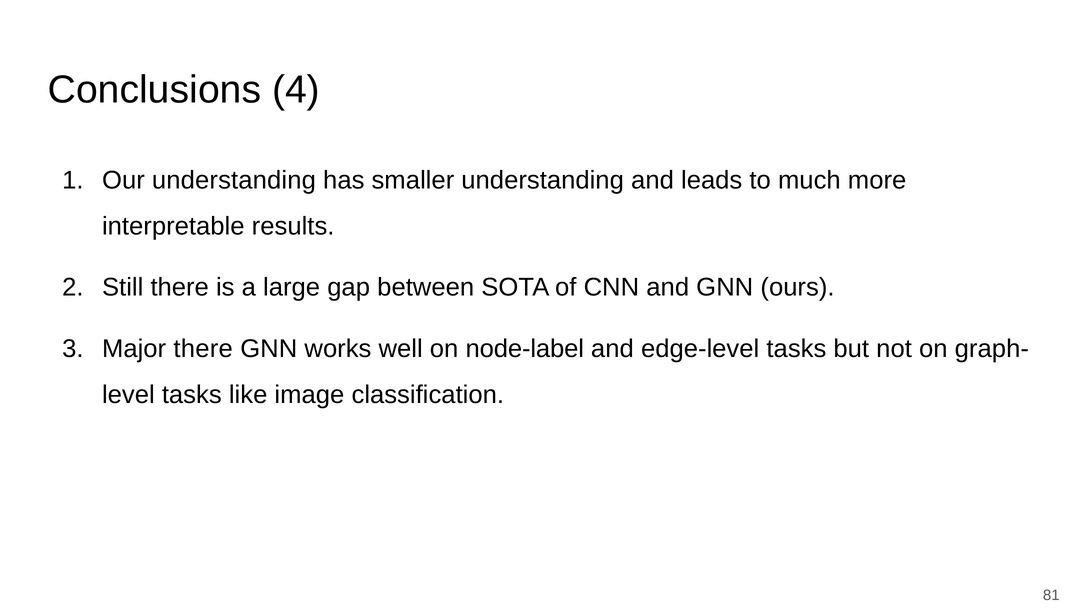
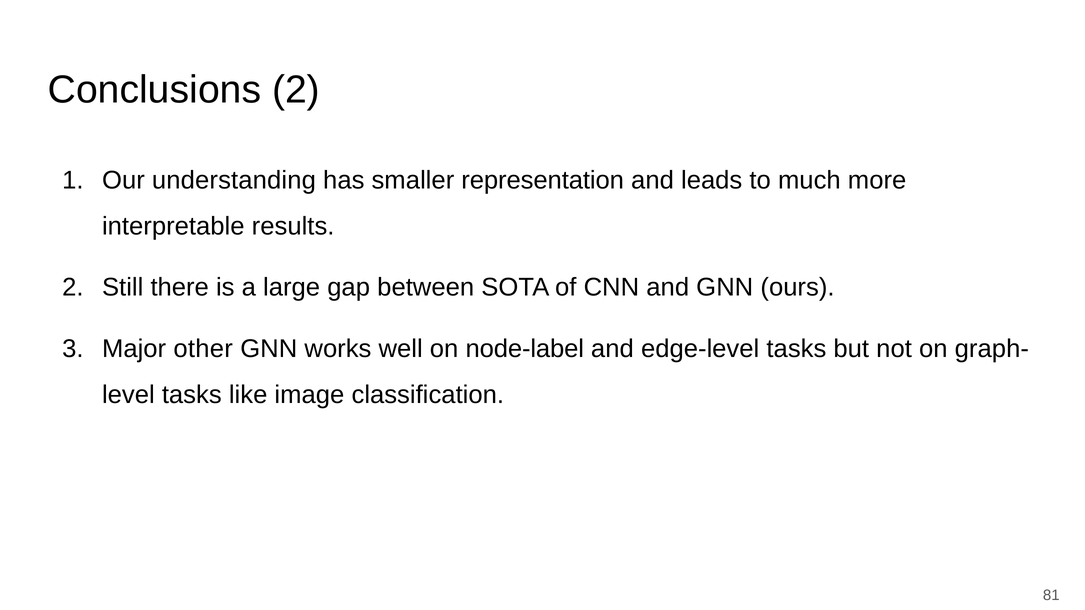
Conclusions 4: 4 -> 2 (296, 90)
smaller understanding: understanding -> representation (543, 180)
Major there: there -> other (203, 349)
